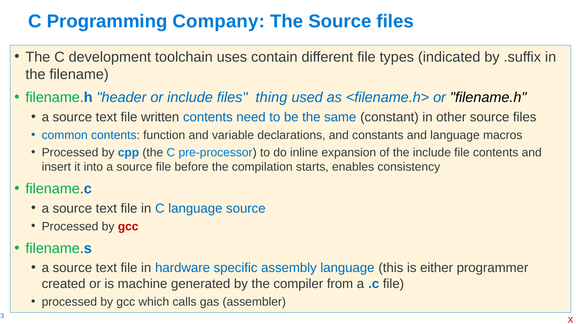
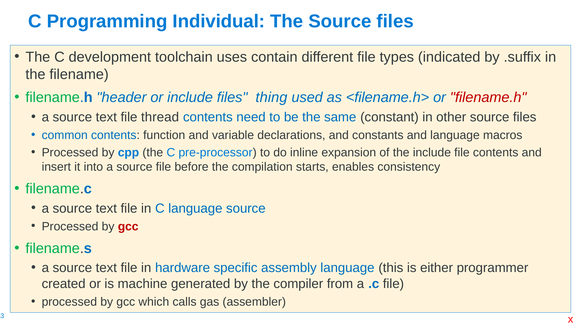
Company: Company -> Individual (219, 21)
filename.h colour: black -> red (488, 98)
written: written -> thread (160, 117)
